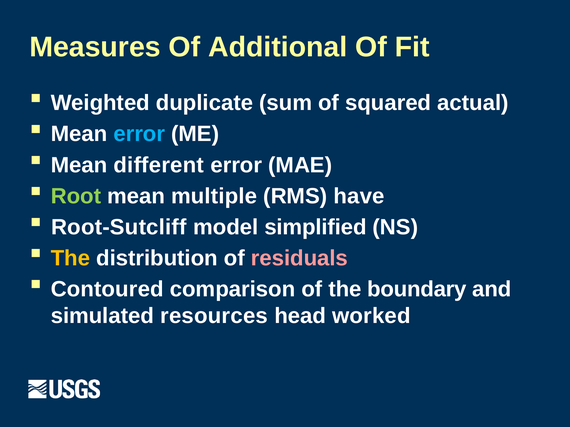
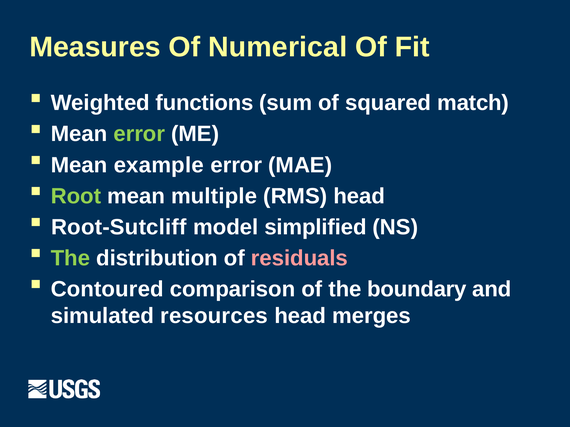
Additional: Additional -> Numerical (278, 47)
duplicate: duplicate -> functions (205, 103)
actual: actual -> match (473, 103)
error colour: light blue -> light green (139, 134)
different: different -> example (159, 165)
RMS have: have -> head (359, 196)
The colour: yellow -> light green (70, 258)
worked: worked -> merges (371, 316)
